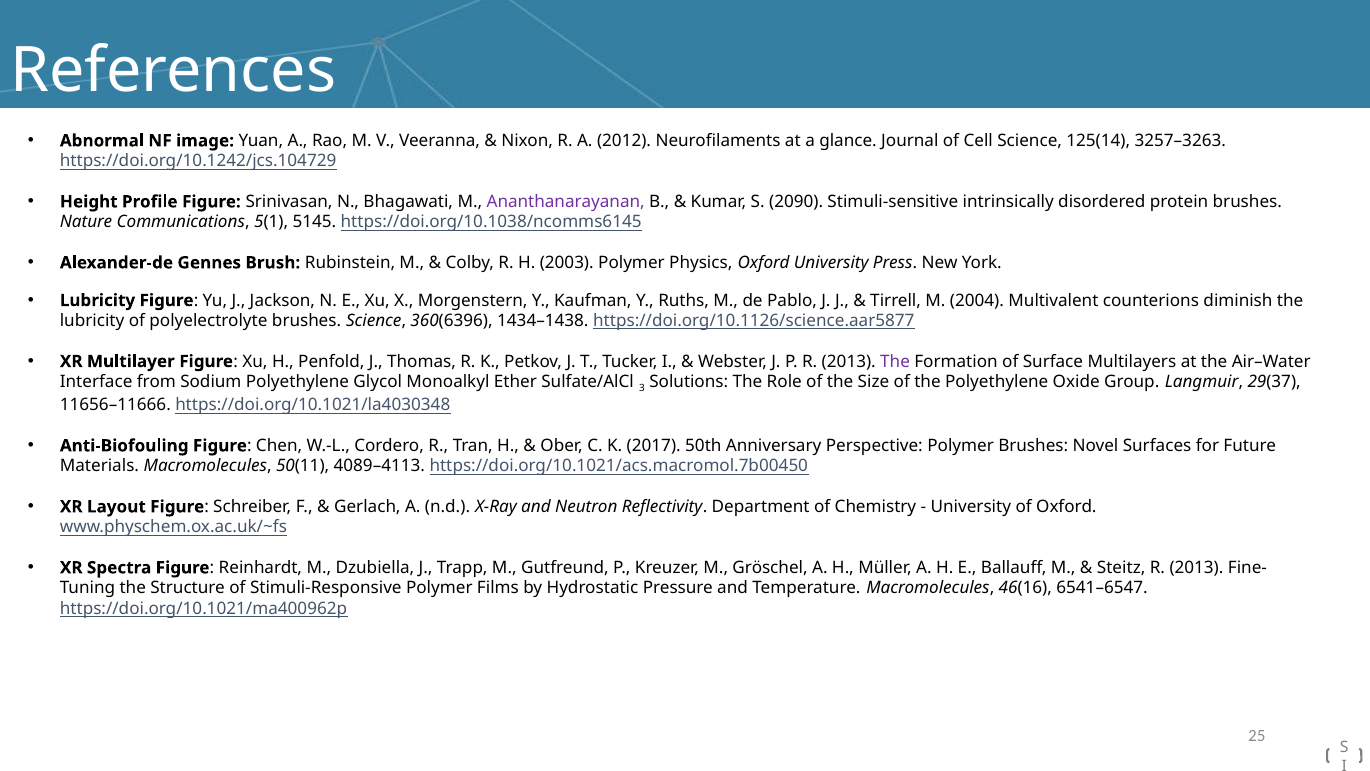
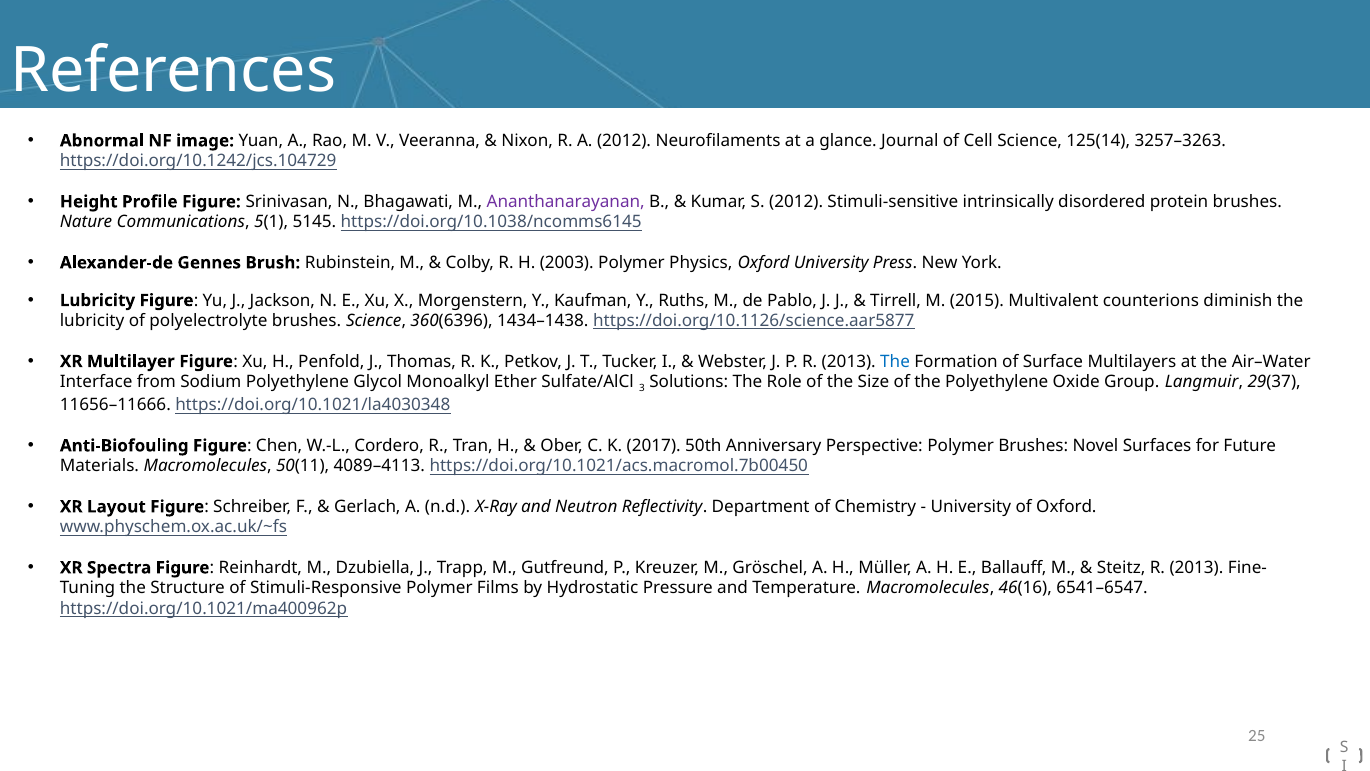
S 2090: 2090 -> 2012 (796, 202)
2004: 2004 -> 2015 (977, 300)
The colour: purple -> blue (895, 361)
